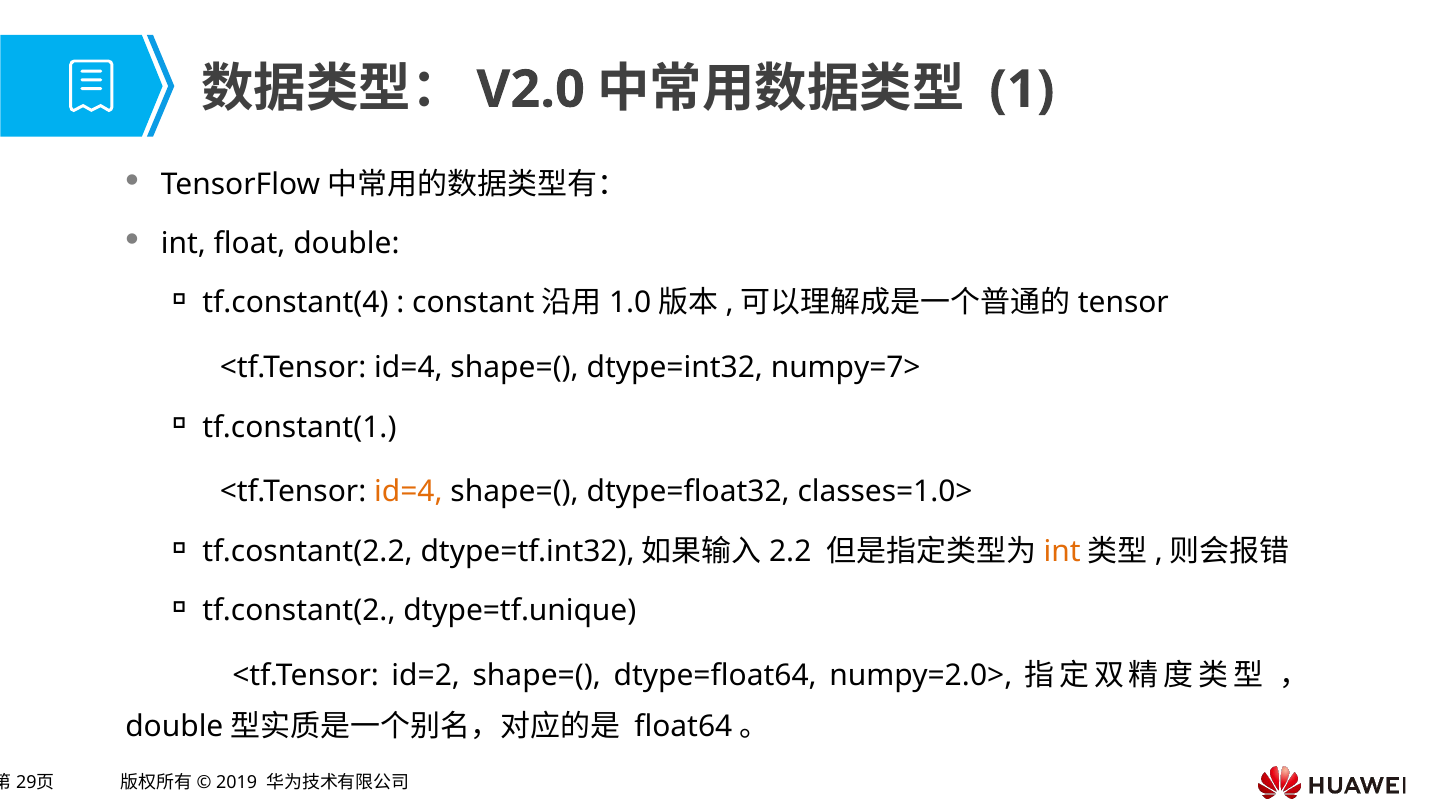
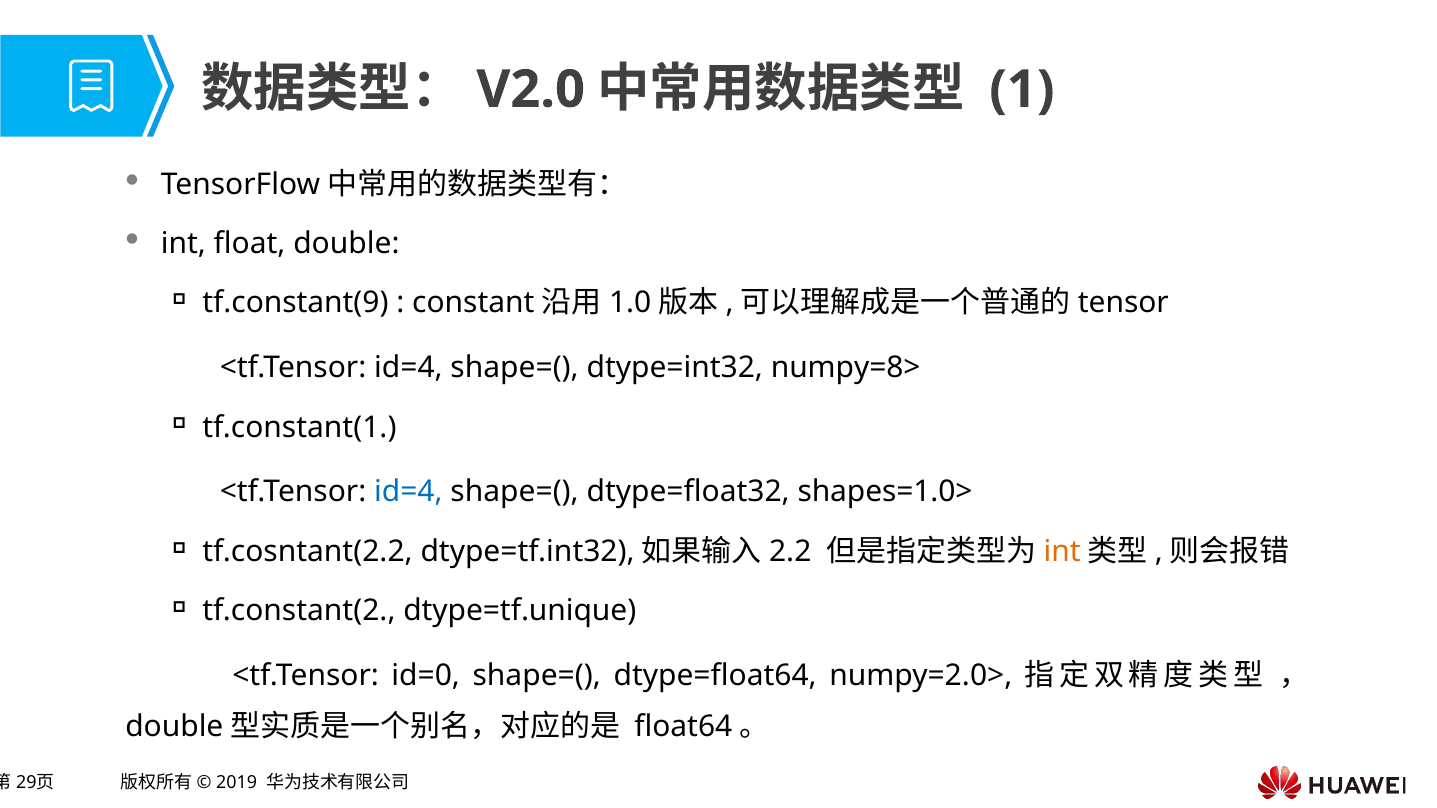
tf.constant(4: tf.constant(4 -> tf.constant(9 (295, 303)
numpy=7>: numpy=7> -> numpy=8> (846, 368)
id=4 colour: orange -> blue (408, 492)
classes=1.0>: classes=1.0> -> shapes=1.0> (885, 492)
id=2: id=2 -> id=0 (426, 676)
